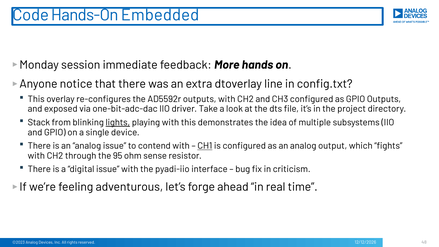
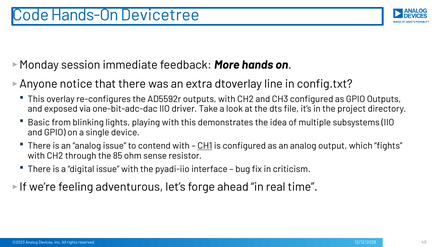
Embedded: Embedded -> Devicetree (160, 15)
Stack: Stack -> Basic (39, 122)
lights underline: present -> none (118, 122)
95: 95 -> 85 (118, 156)
